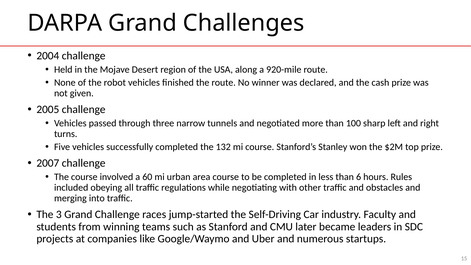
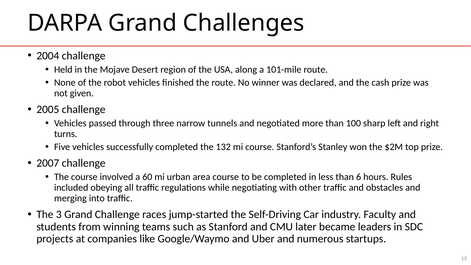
920-mile: 920-mile -> 101-mile (284, 69)
